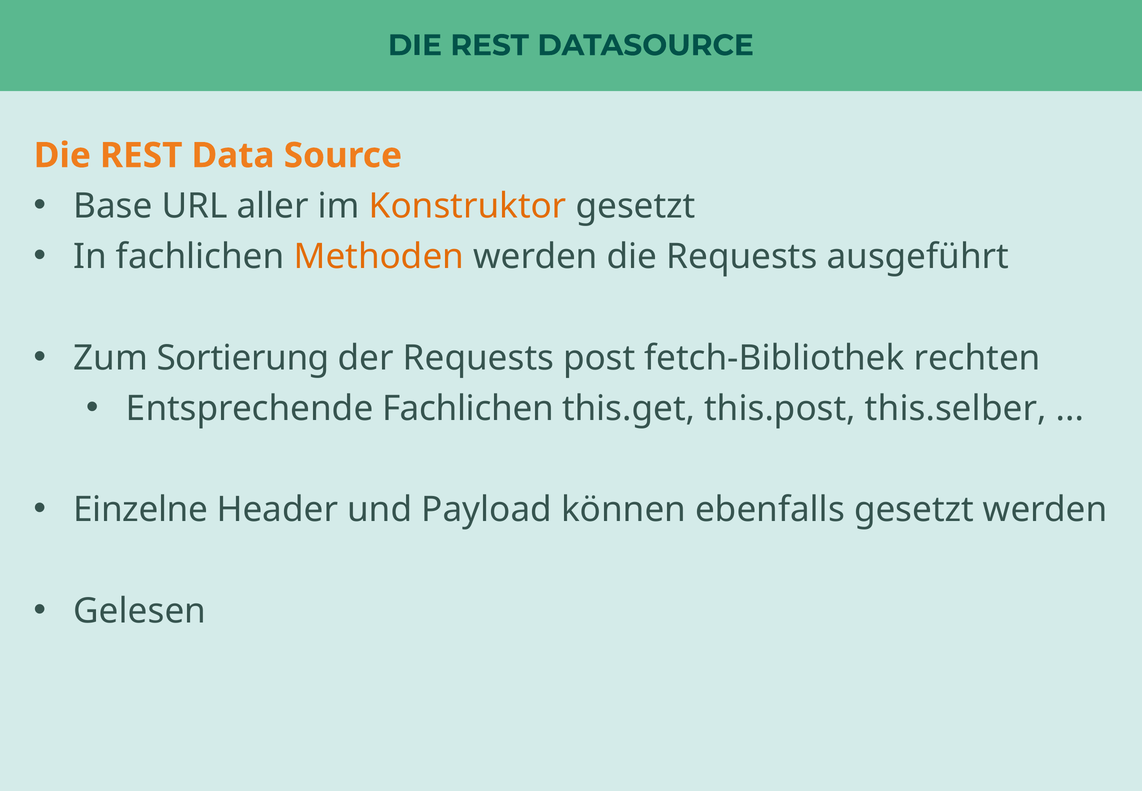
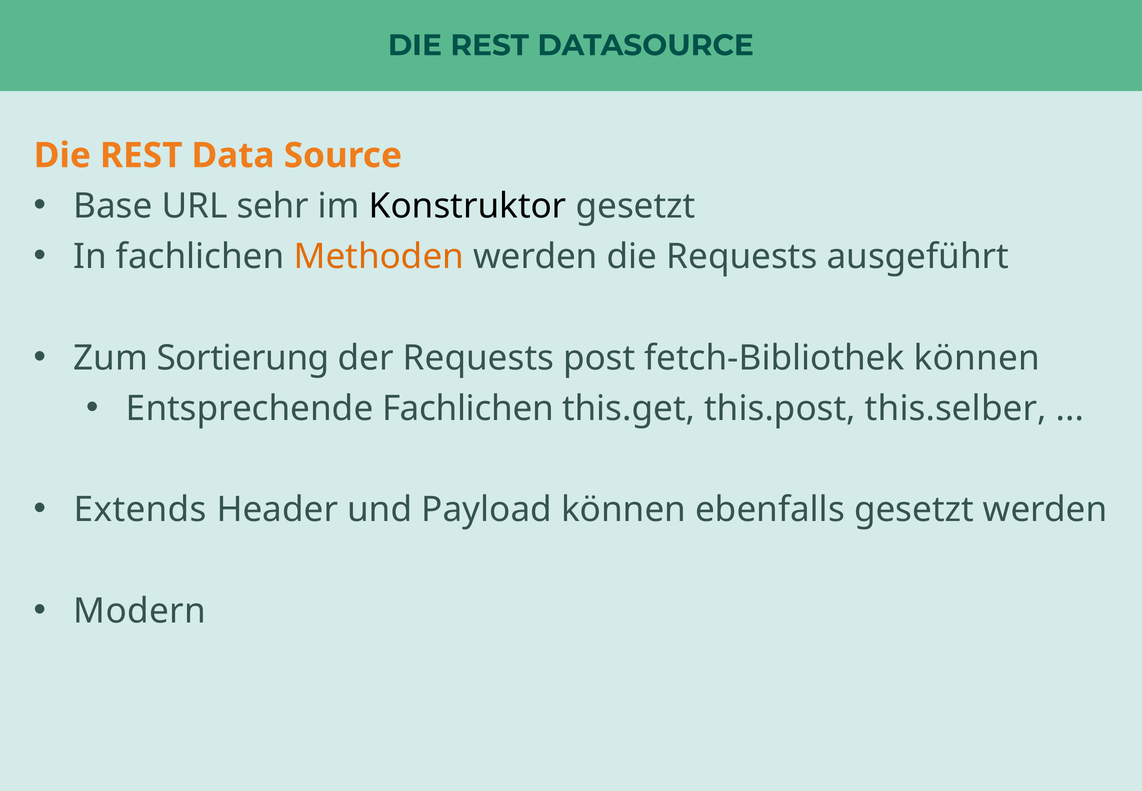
aller: aller -> sehr (273, 206)
Konstruktor colour: orange -> black (468, 206)
fetch-Bibliothek rechten: rechten -> können (977, 358)
Einzelne: Einzelne -> Extends (140, 510)
Gelesen: Gelesen -> Modern (140, 611)
